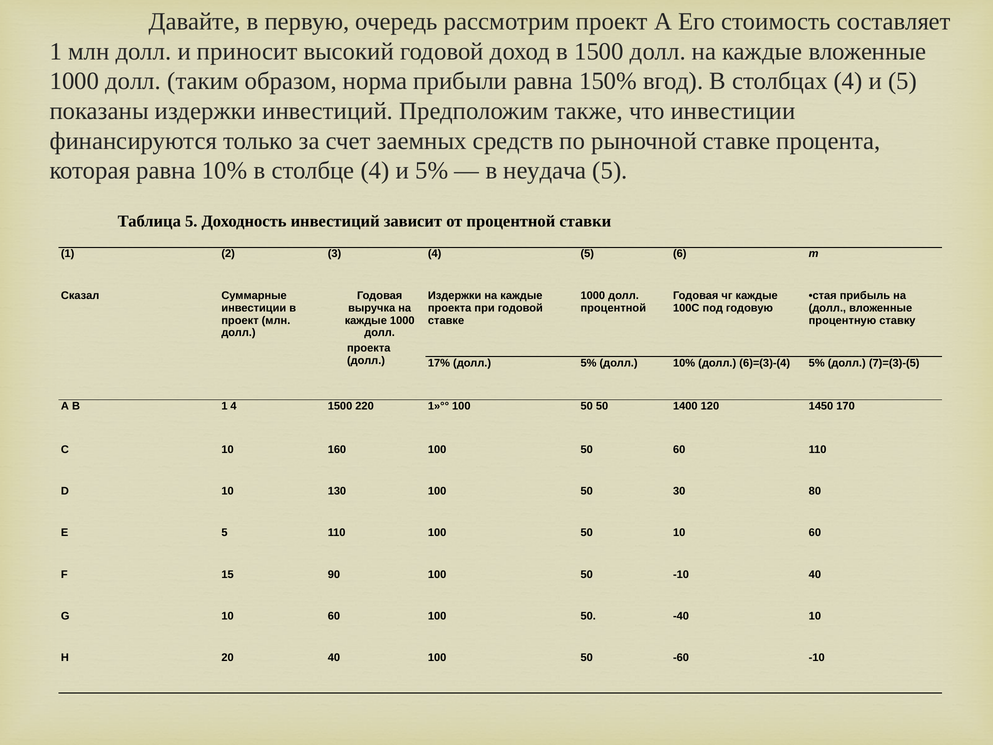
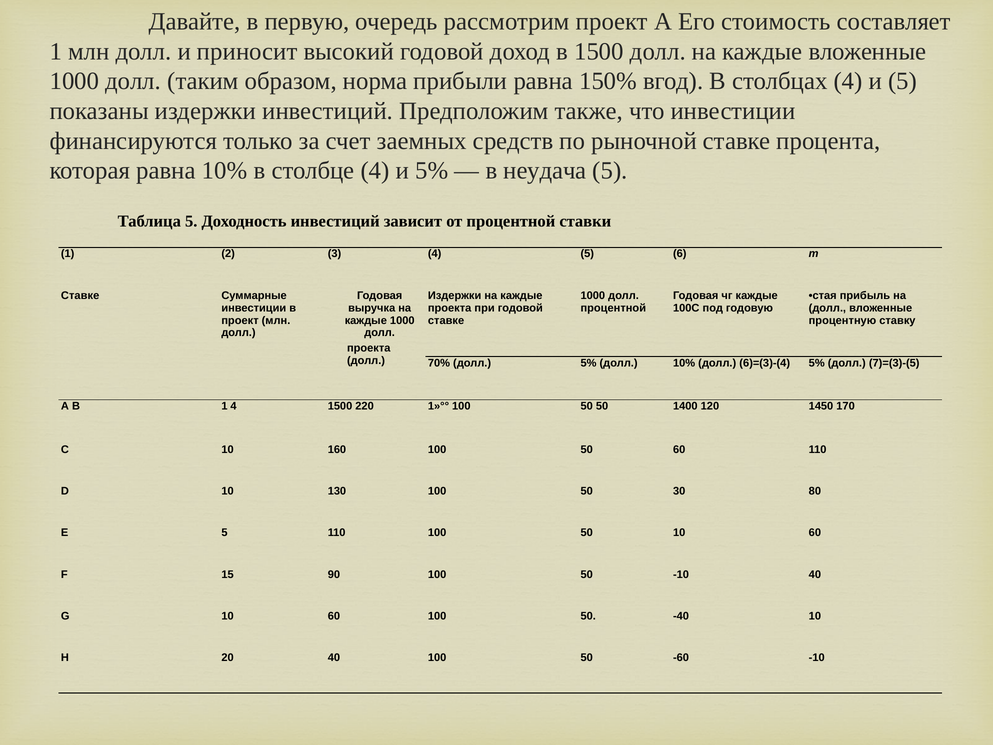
Сказал: Сказал -> Ставке (80, 295)
17%: 17% -> 70% (439, 363)
